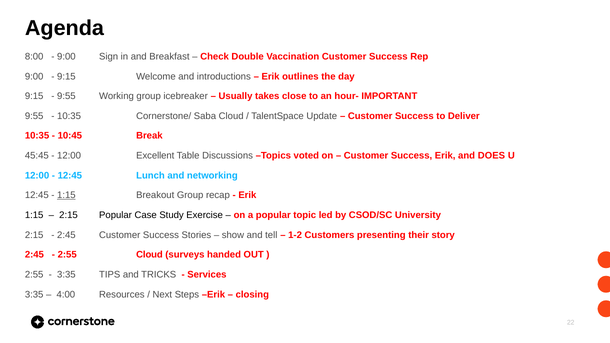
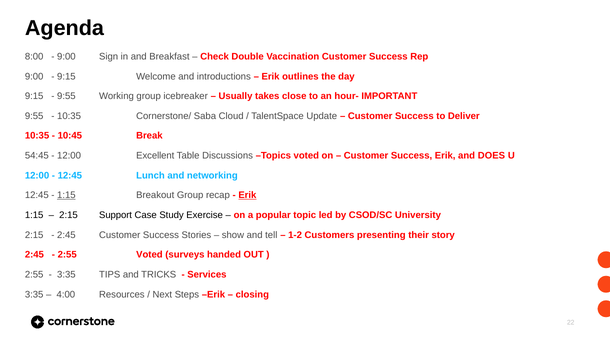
45:45: 45:45 -> 54:45 (37, 156)
Erik underline: none -> present (247, 195)
2:15 Popular: Popular -> Support (116, 215)
2:55 Cloud: Cloud -> Voted (149, 255)
